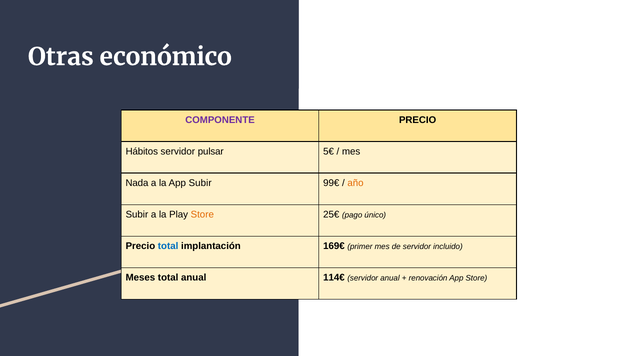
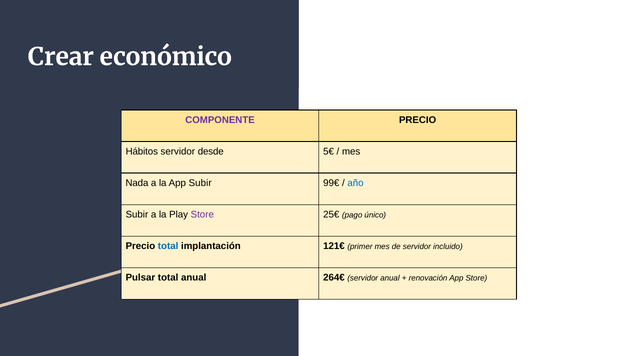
Otras: Otras -> Crear (61, 57)
pulsar: pulsar -> desde (211, 151)
año colour: orange -> blue (355, 183)
Store colour: orange -> purple (202, 215)
169€: 169€ -> 121€ (334, 246)
Meses: Meses -> Pulsar (140, 278)
114€: 114€ -> 264€ (334, 278)
